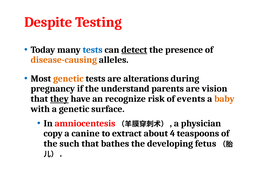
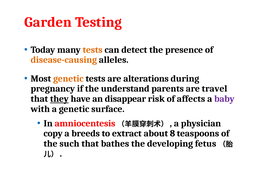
Despite: Despite -> Garden (48, 22)
tests colour: blue -> orange (93, 50)
detect underline: present -> none (134, 50)
vision: vision -> travel (215, 89)
recognize: recognize -> disappear (125, 99)
events: events -> affects (191, 99)
baby colour: orange -> purple (224, 99)
canine: canine -> breeds (86, 134)
4: 4 -> 8 (172, 134)
